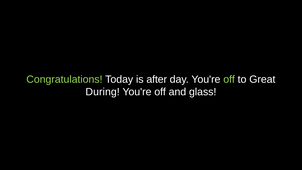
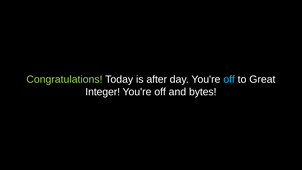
off colour: light green -> light blue (229, 79)
During: During -> Integer (103, 92)
glass: glass -> bytes (203, 92)
